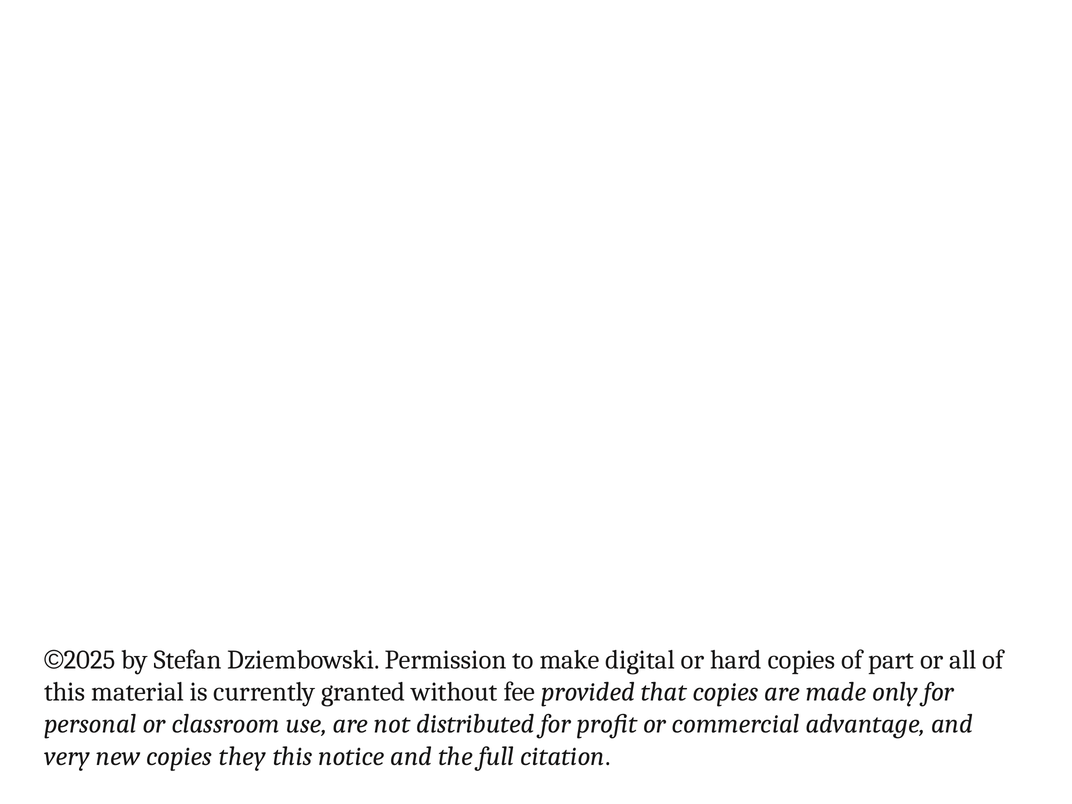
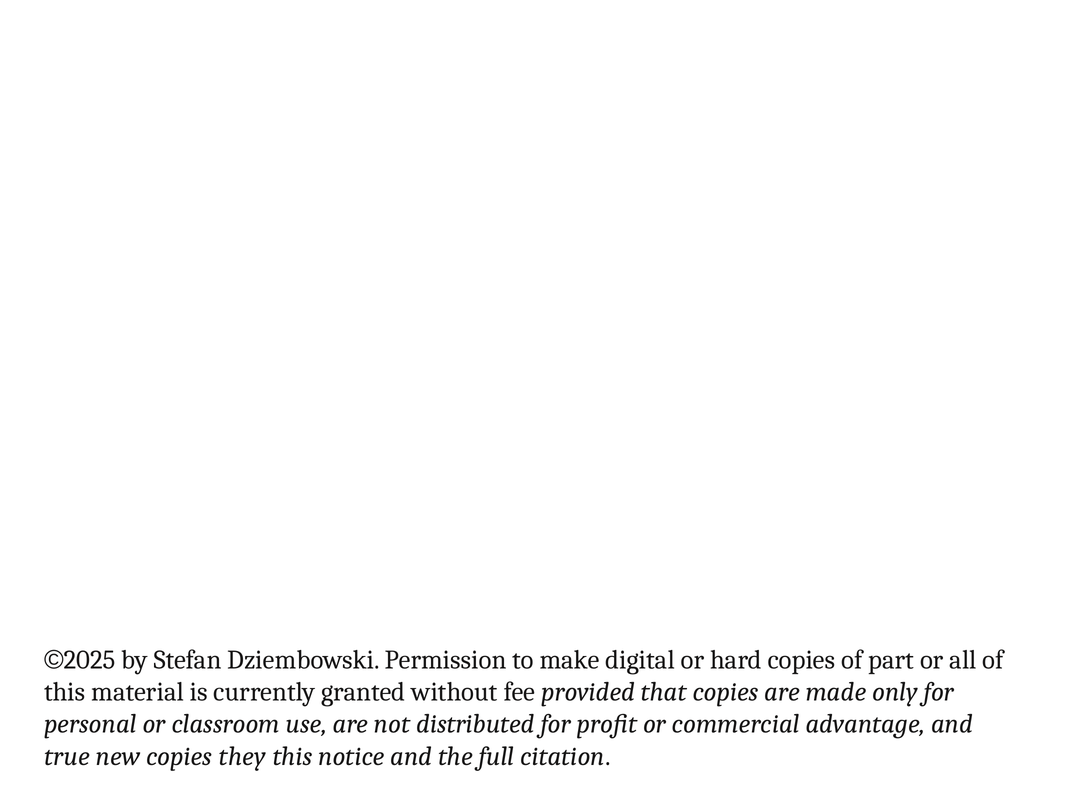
very: very -> true (67, 756)
